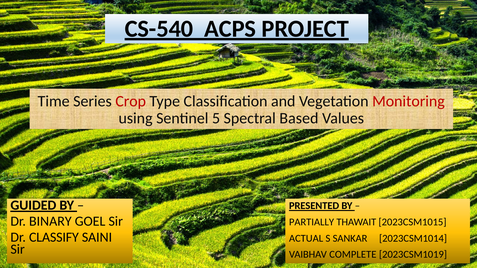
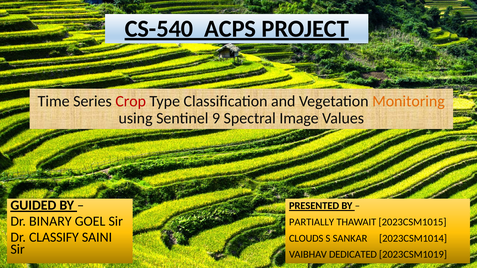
Monitoring colour: red -> orange (408, 101)
5: 5 -> 9 (216, 118)
Based: Based -> Image (299, 118)
ACTUAL: ACTUAL -> CLOUDS (306, 239)
COMPLETE: COMPLETE -> DEDICATED (353, 255)
